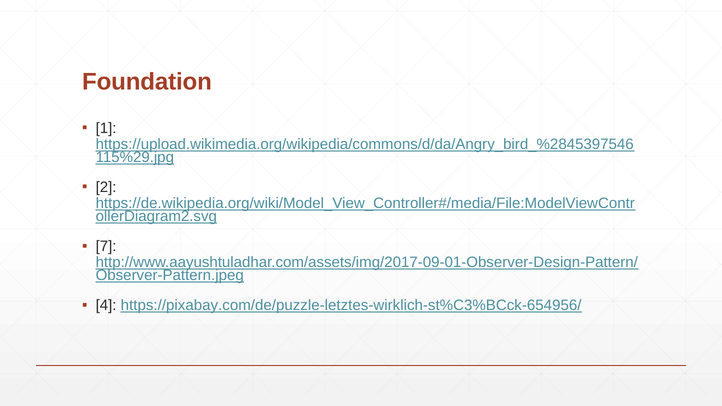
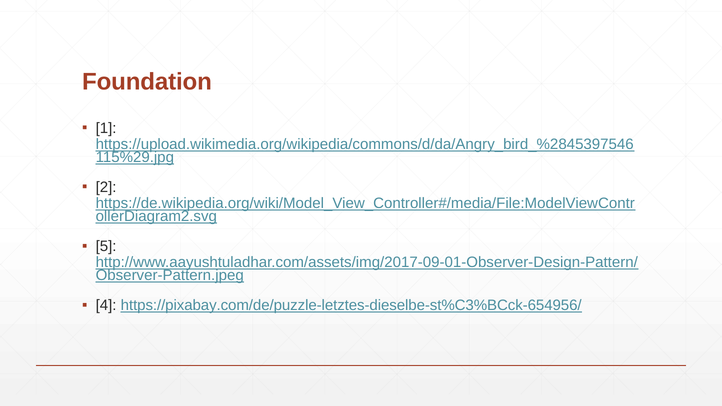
7: 7 -> 5 (106, 246)
https://pixabay.com/de/puzzle-letztes-wirklich-st%C3%BCck-654956/: https://pixabay.com/de/puzzle-letztes-wirklich-st%C3%BCck-654956/ -> https://pixabay.com/de/puzzle-letztes-dieselbe-st%C3%BCck-654956/ (351, 305)
